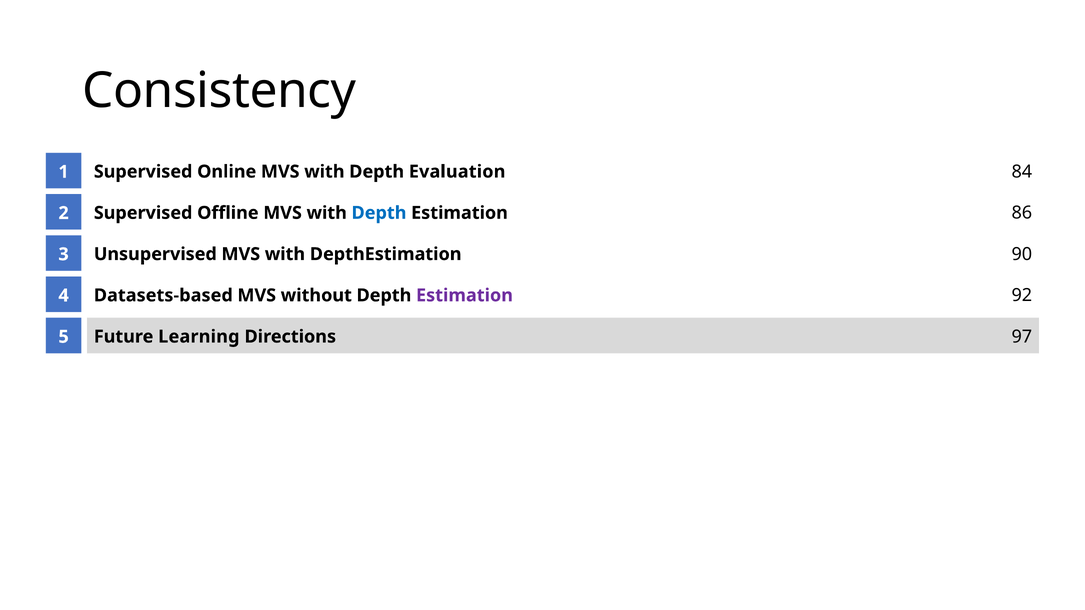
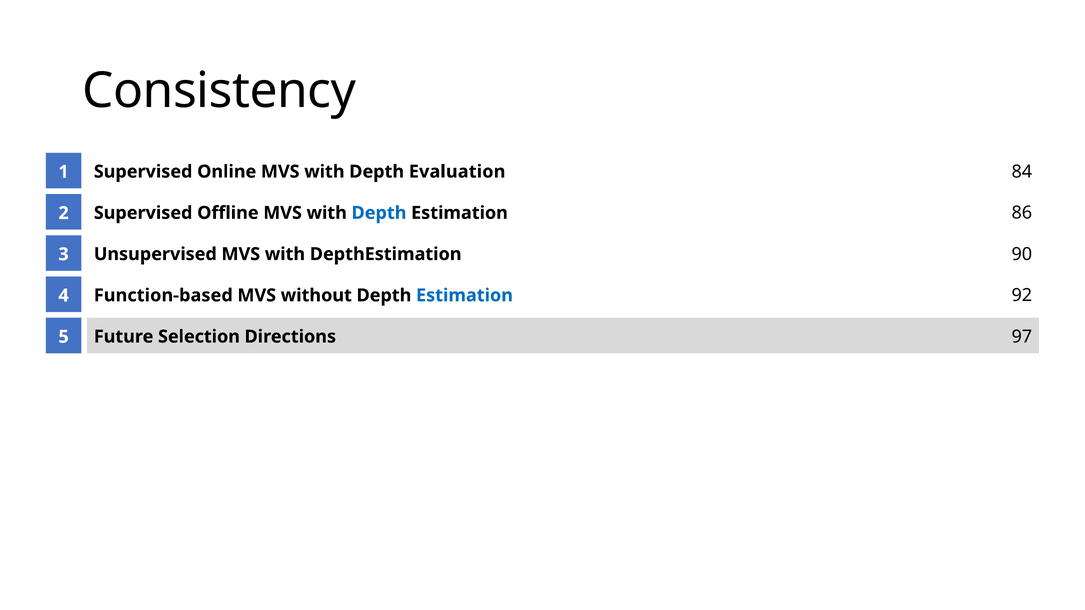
Datasets-based: Datasets-based -> Function-based (163, 296)
Estimation colour: purple -> blue (464, 296)
Learning: Learning -> Selection (199, 337)
